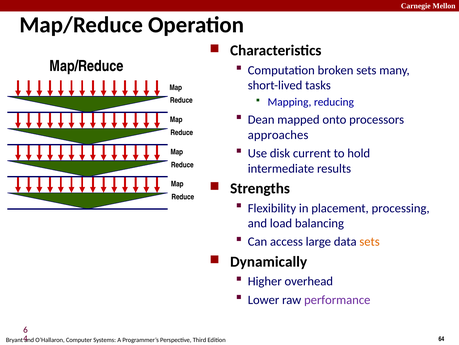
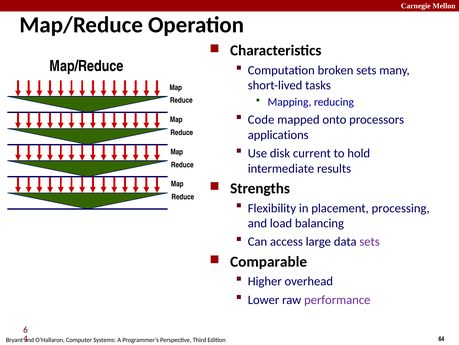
Dean: Dean -> Code (261, 119)
approaches: approaches -> applications (278, 135)
sets colour: orange -> purple (370, 241)
Dynamically: Dynamically -> Comparable (269, 261)
